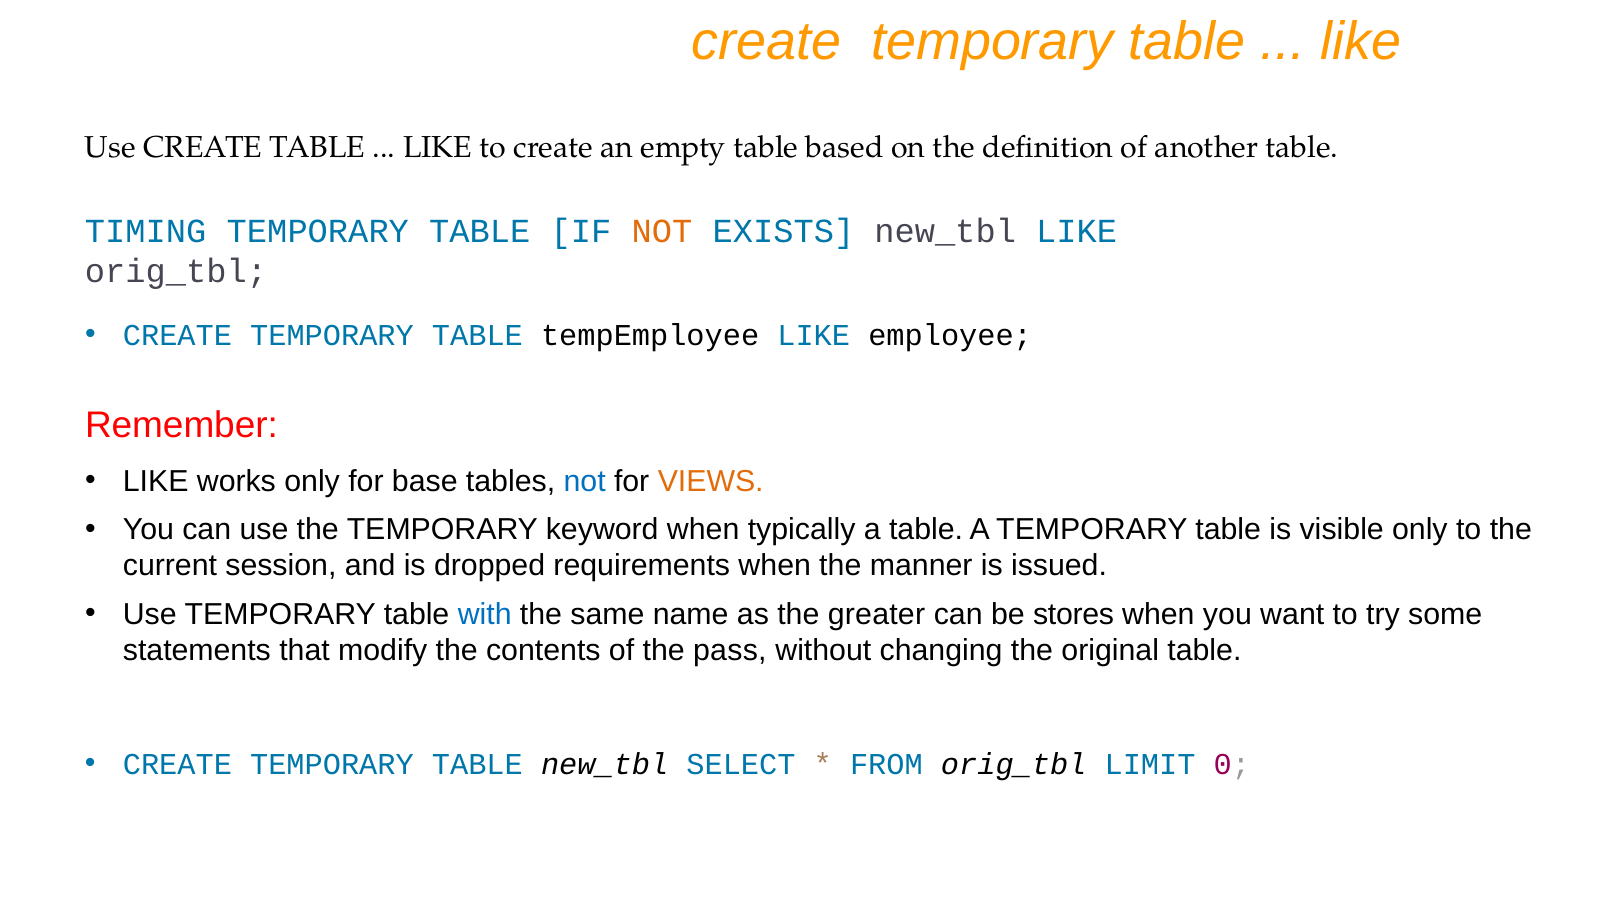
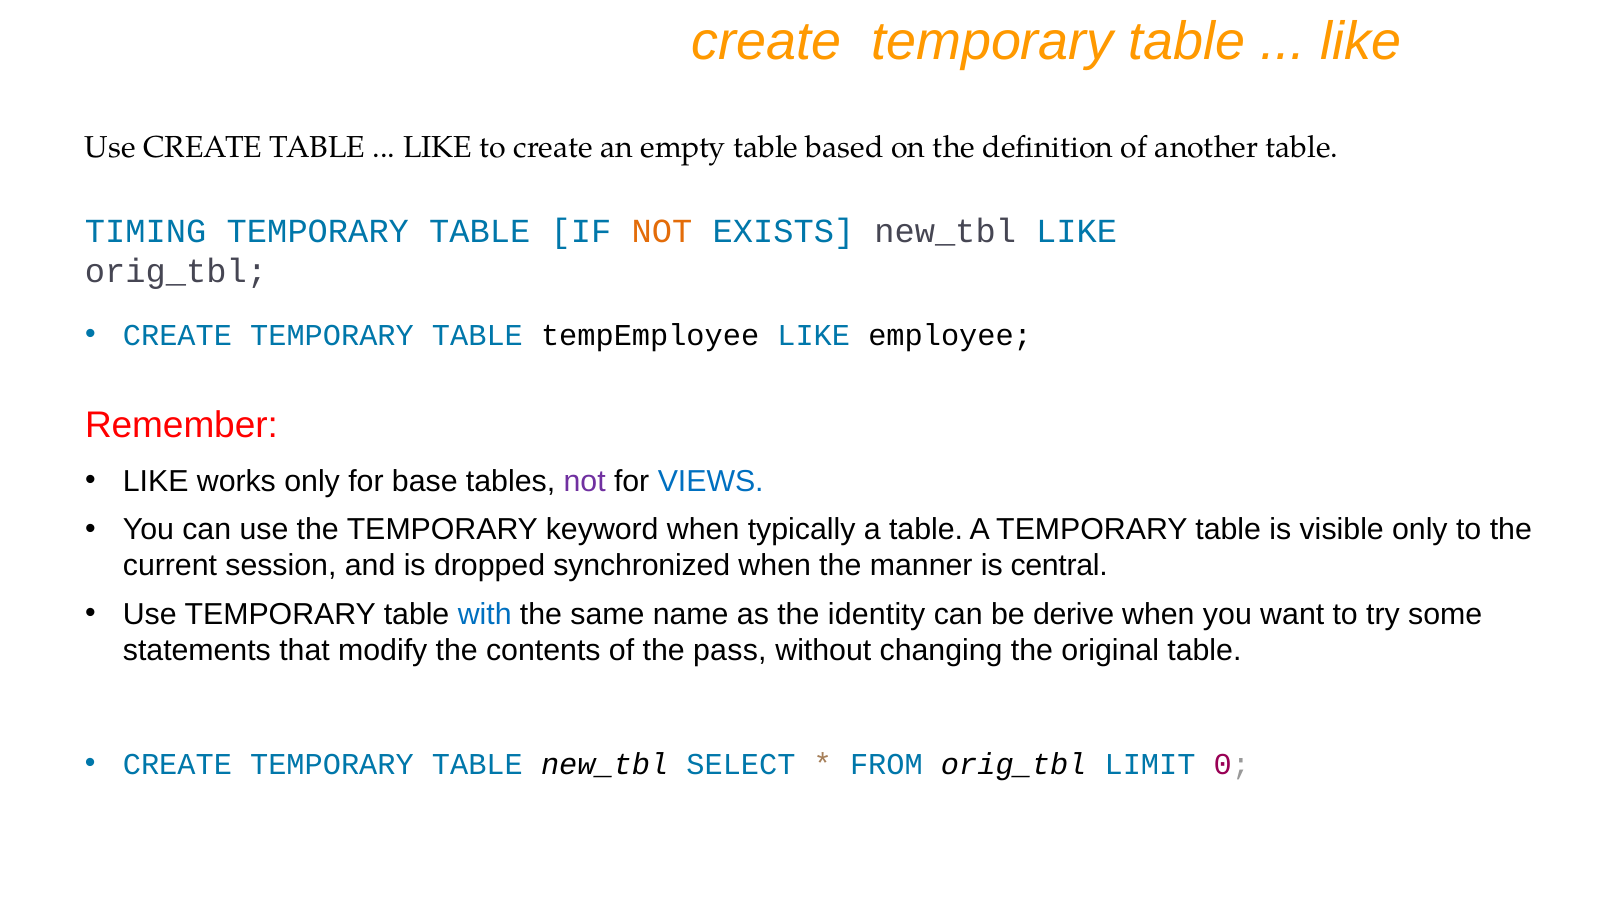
not colour: blue -> purple (585, 481)
VIEWS colour: orange -> blue (711, 481)
requirements: requirements -> synchronized (642, 566)
issued: issued -> central (1059, 566)
greater: greater -> identity (877, 614)
stores: stores -> derive (1074, 614)
